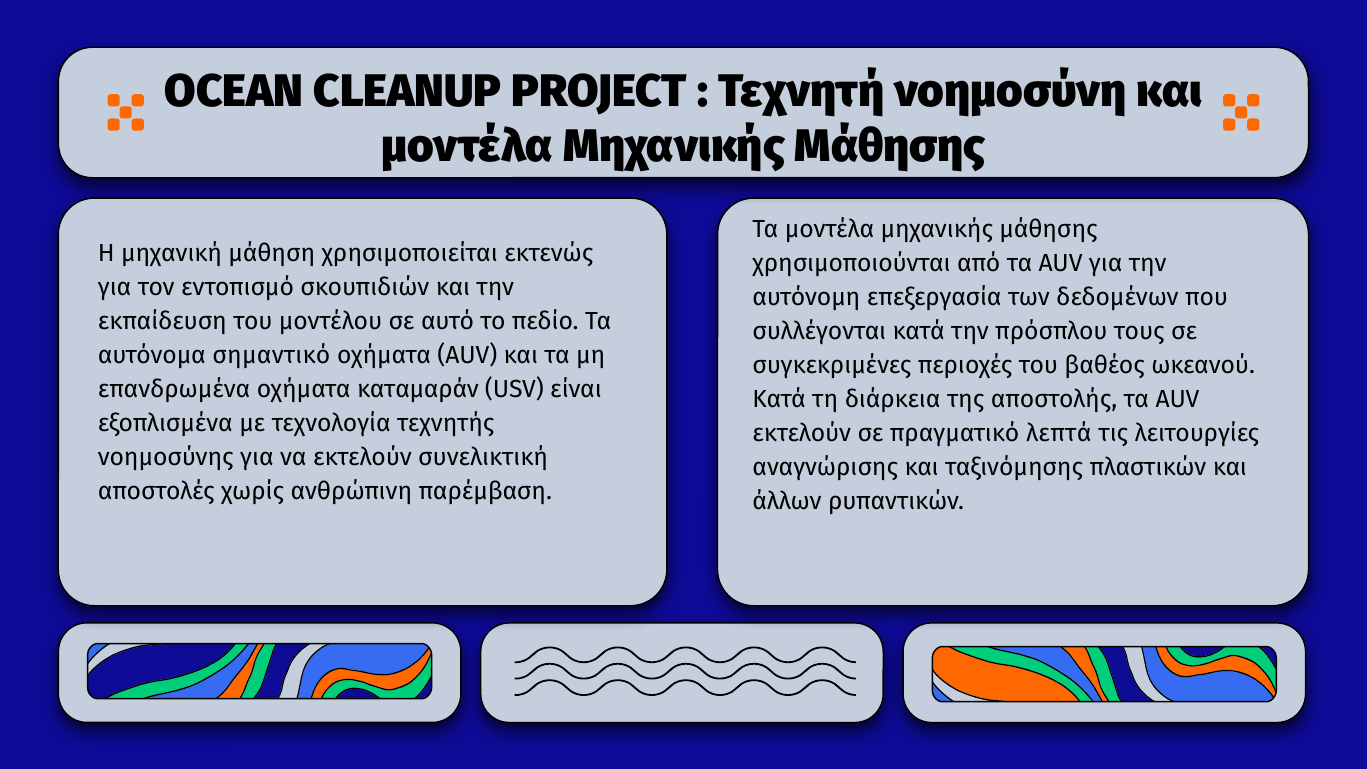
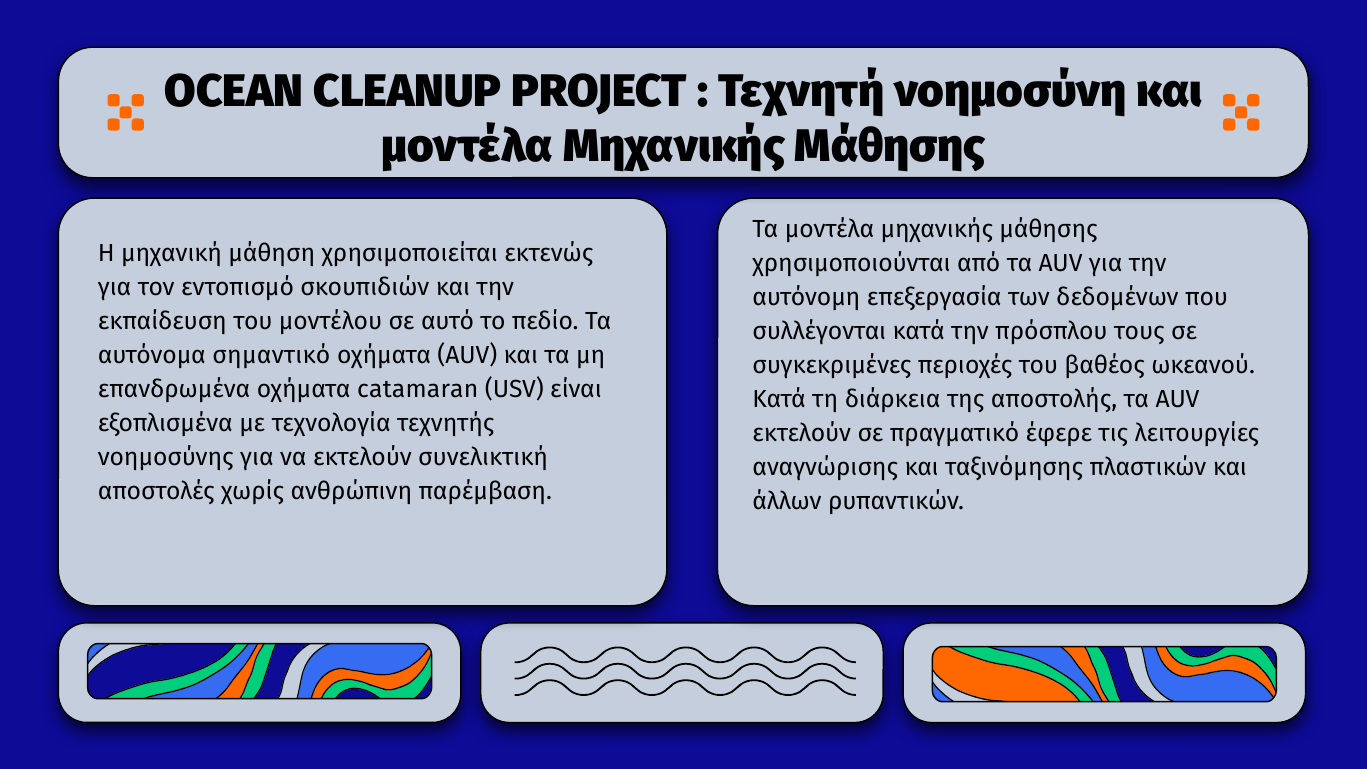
καταμαράν: καταμαράν -> catamaran (418, 390)
λεπτά: λεπτά -> έφερε (1059, 434)
